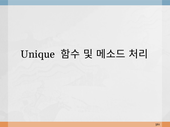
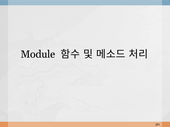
Unique: Unique -> Module (38, 55)
